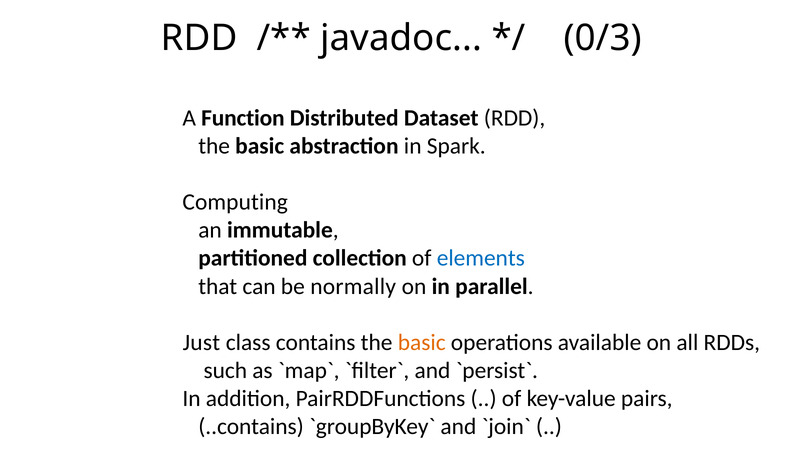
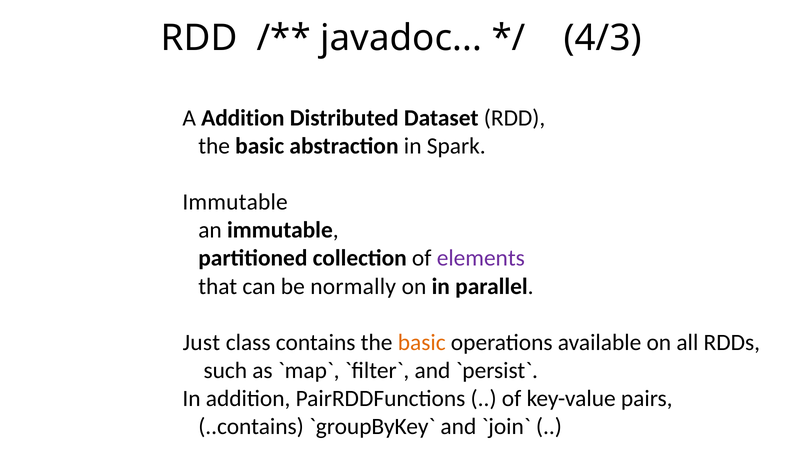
0/3: 0/3 -> 4/3 (603, 38)
A Function: Function -> Addition (243, 118)
Computing: Computing -> Immutable (235, 202)
elements colour: blue -> purple (481, 259)
